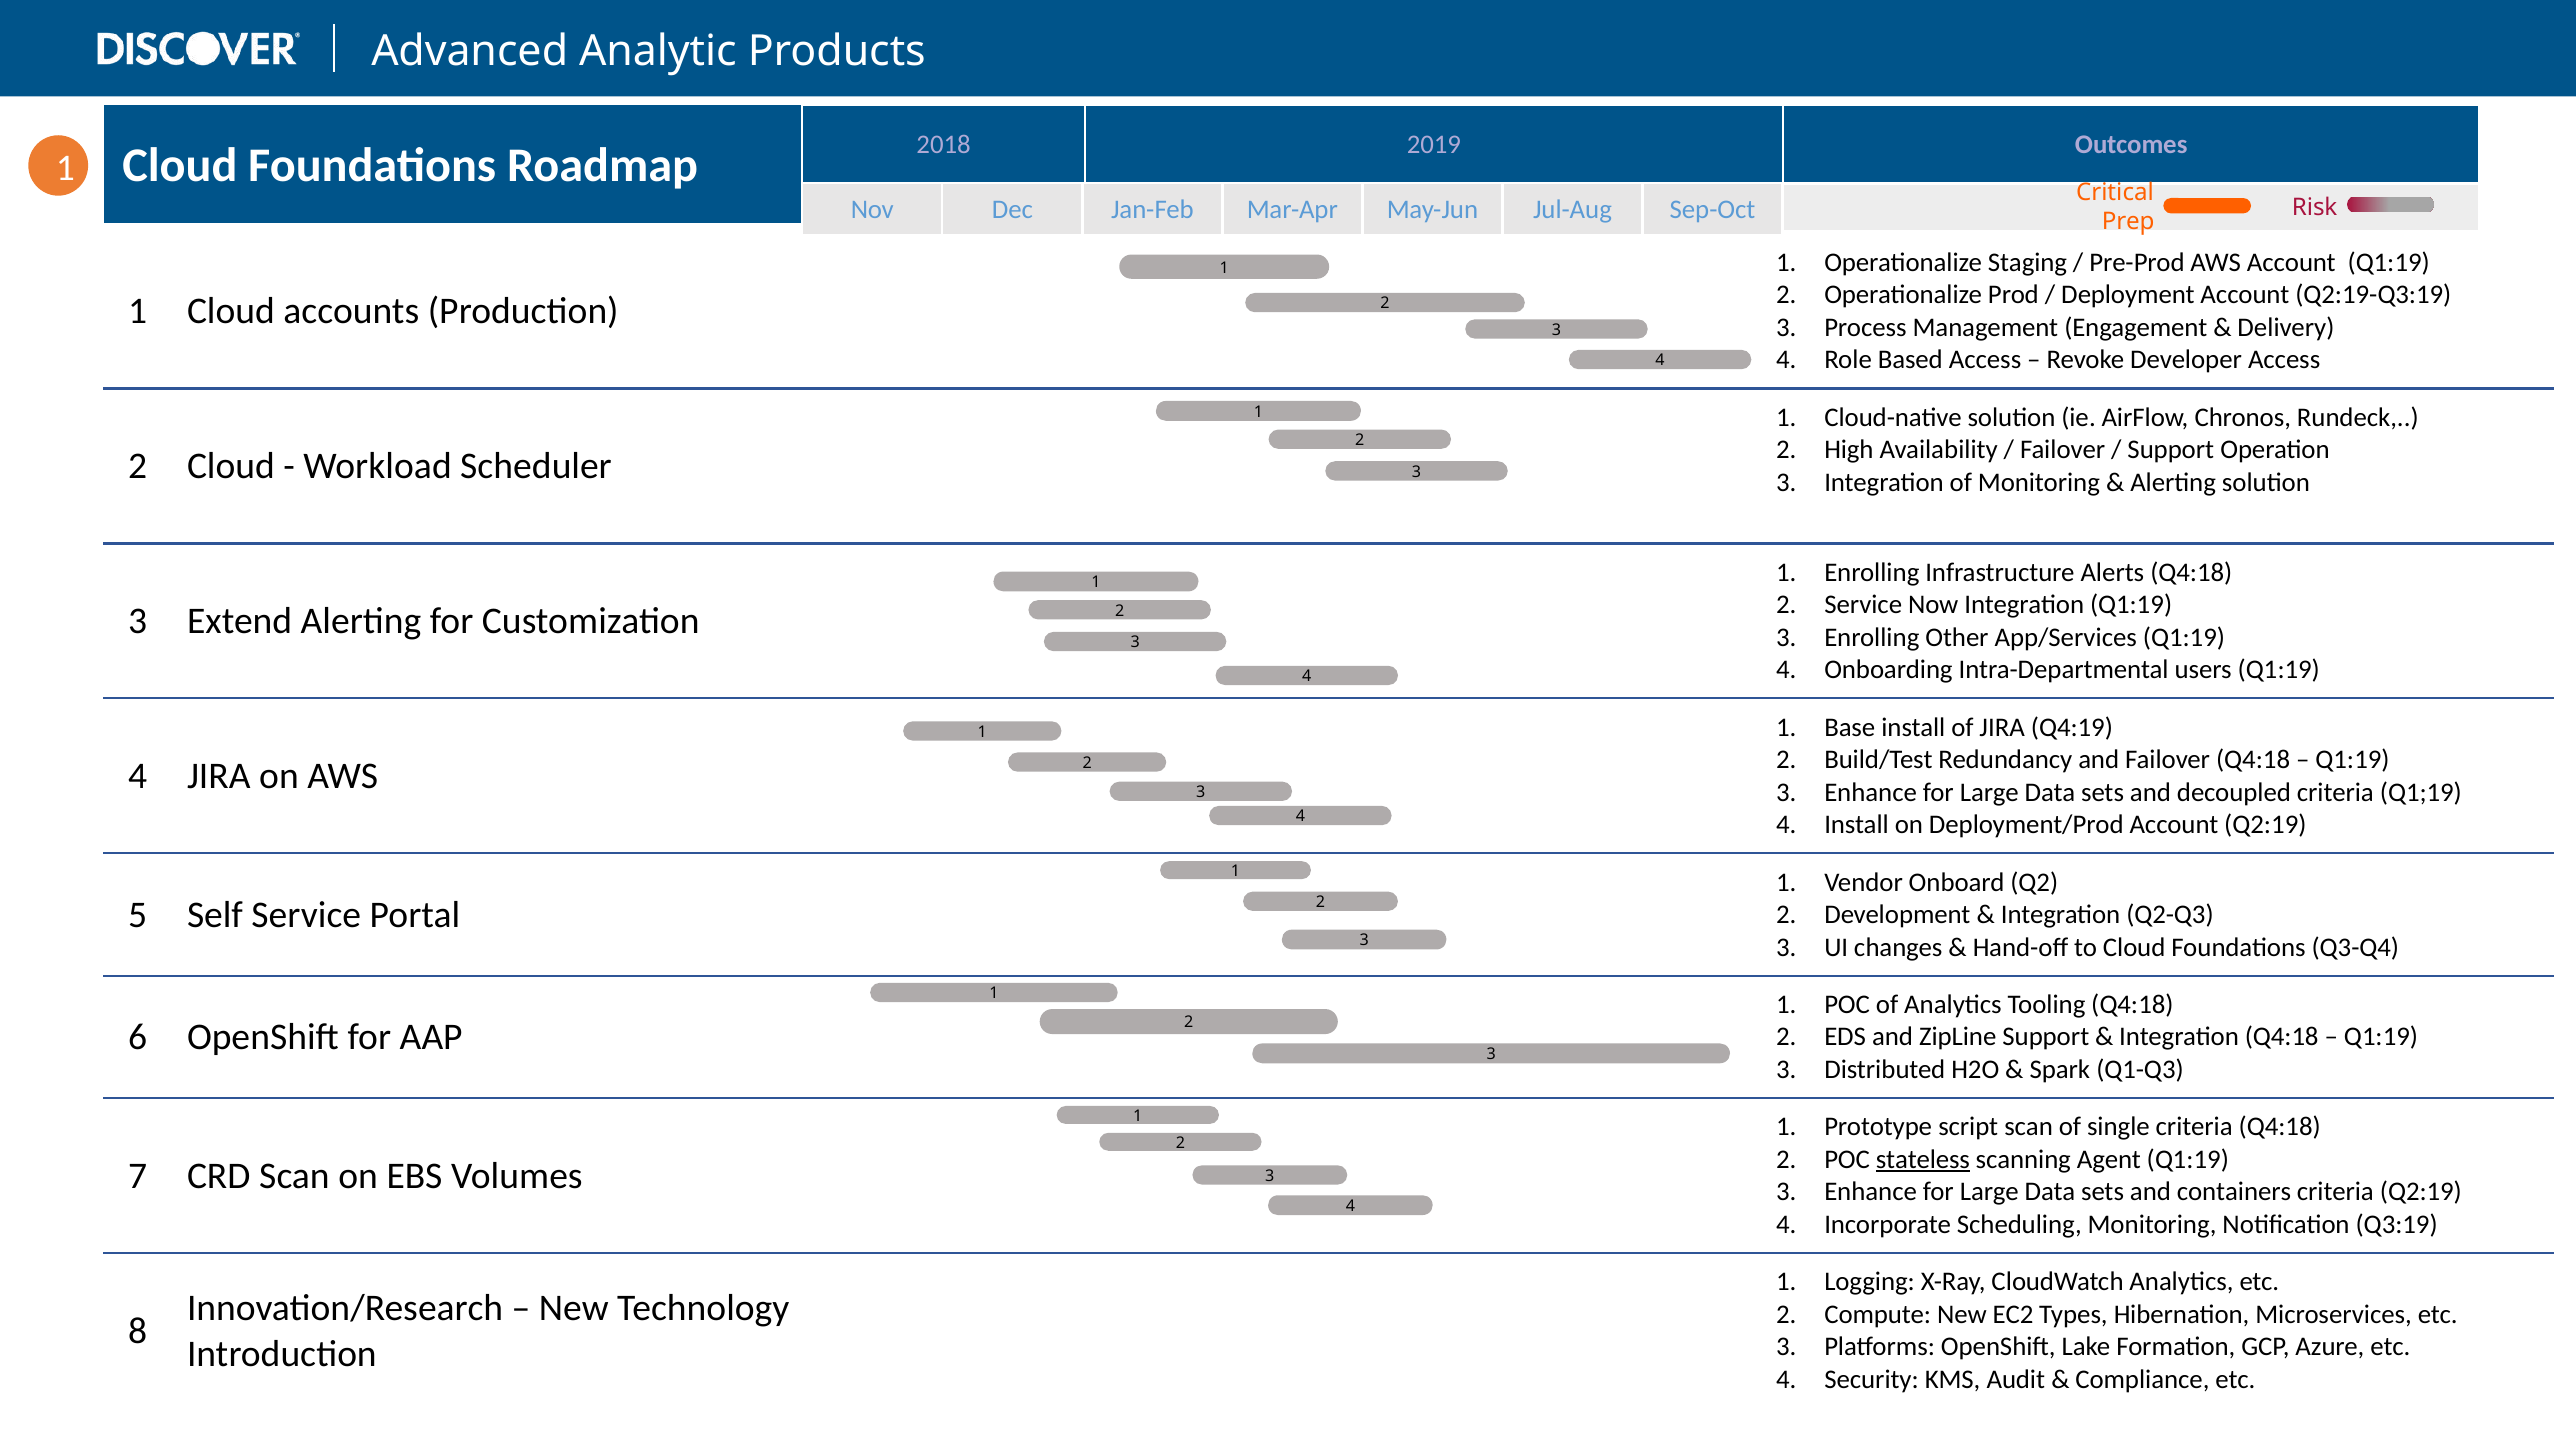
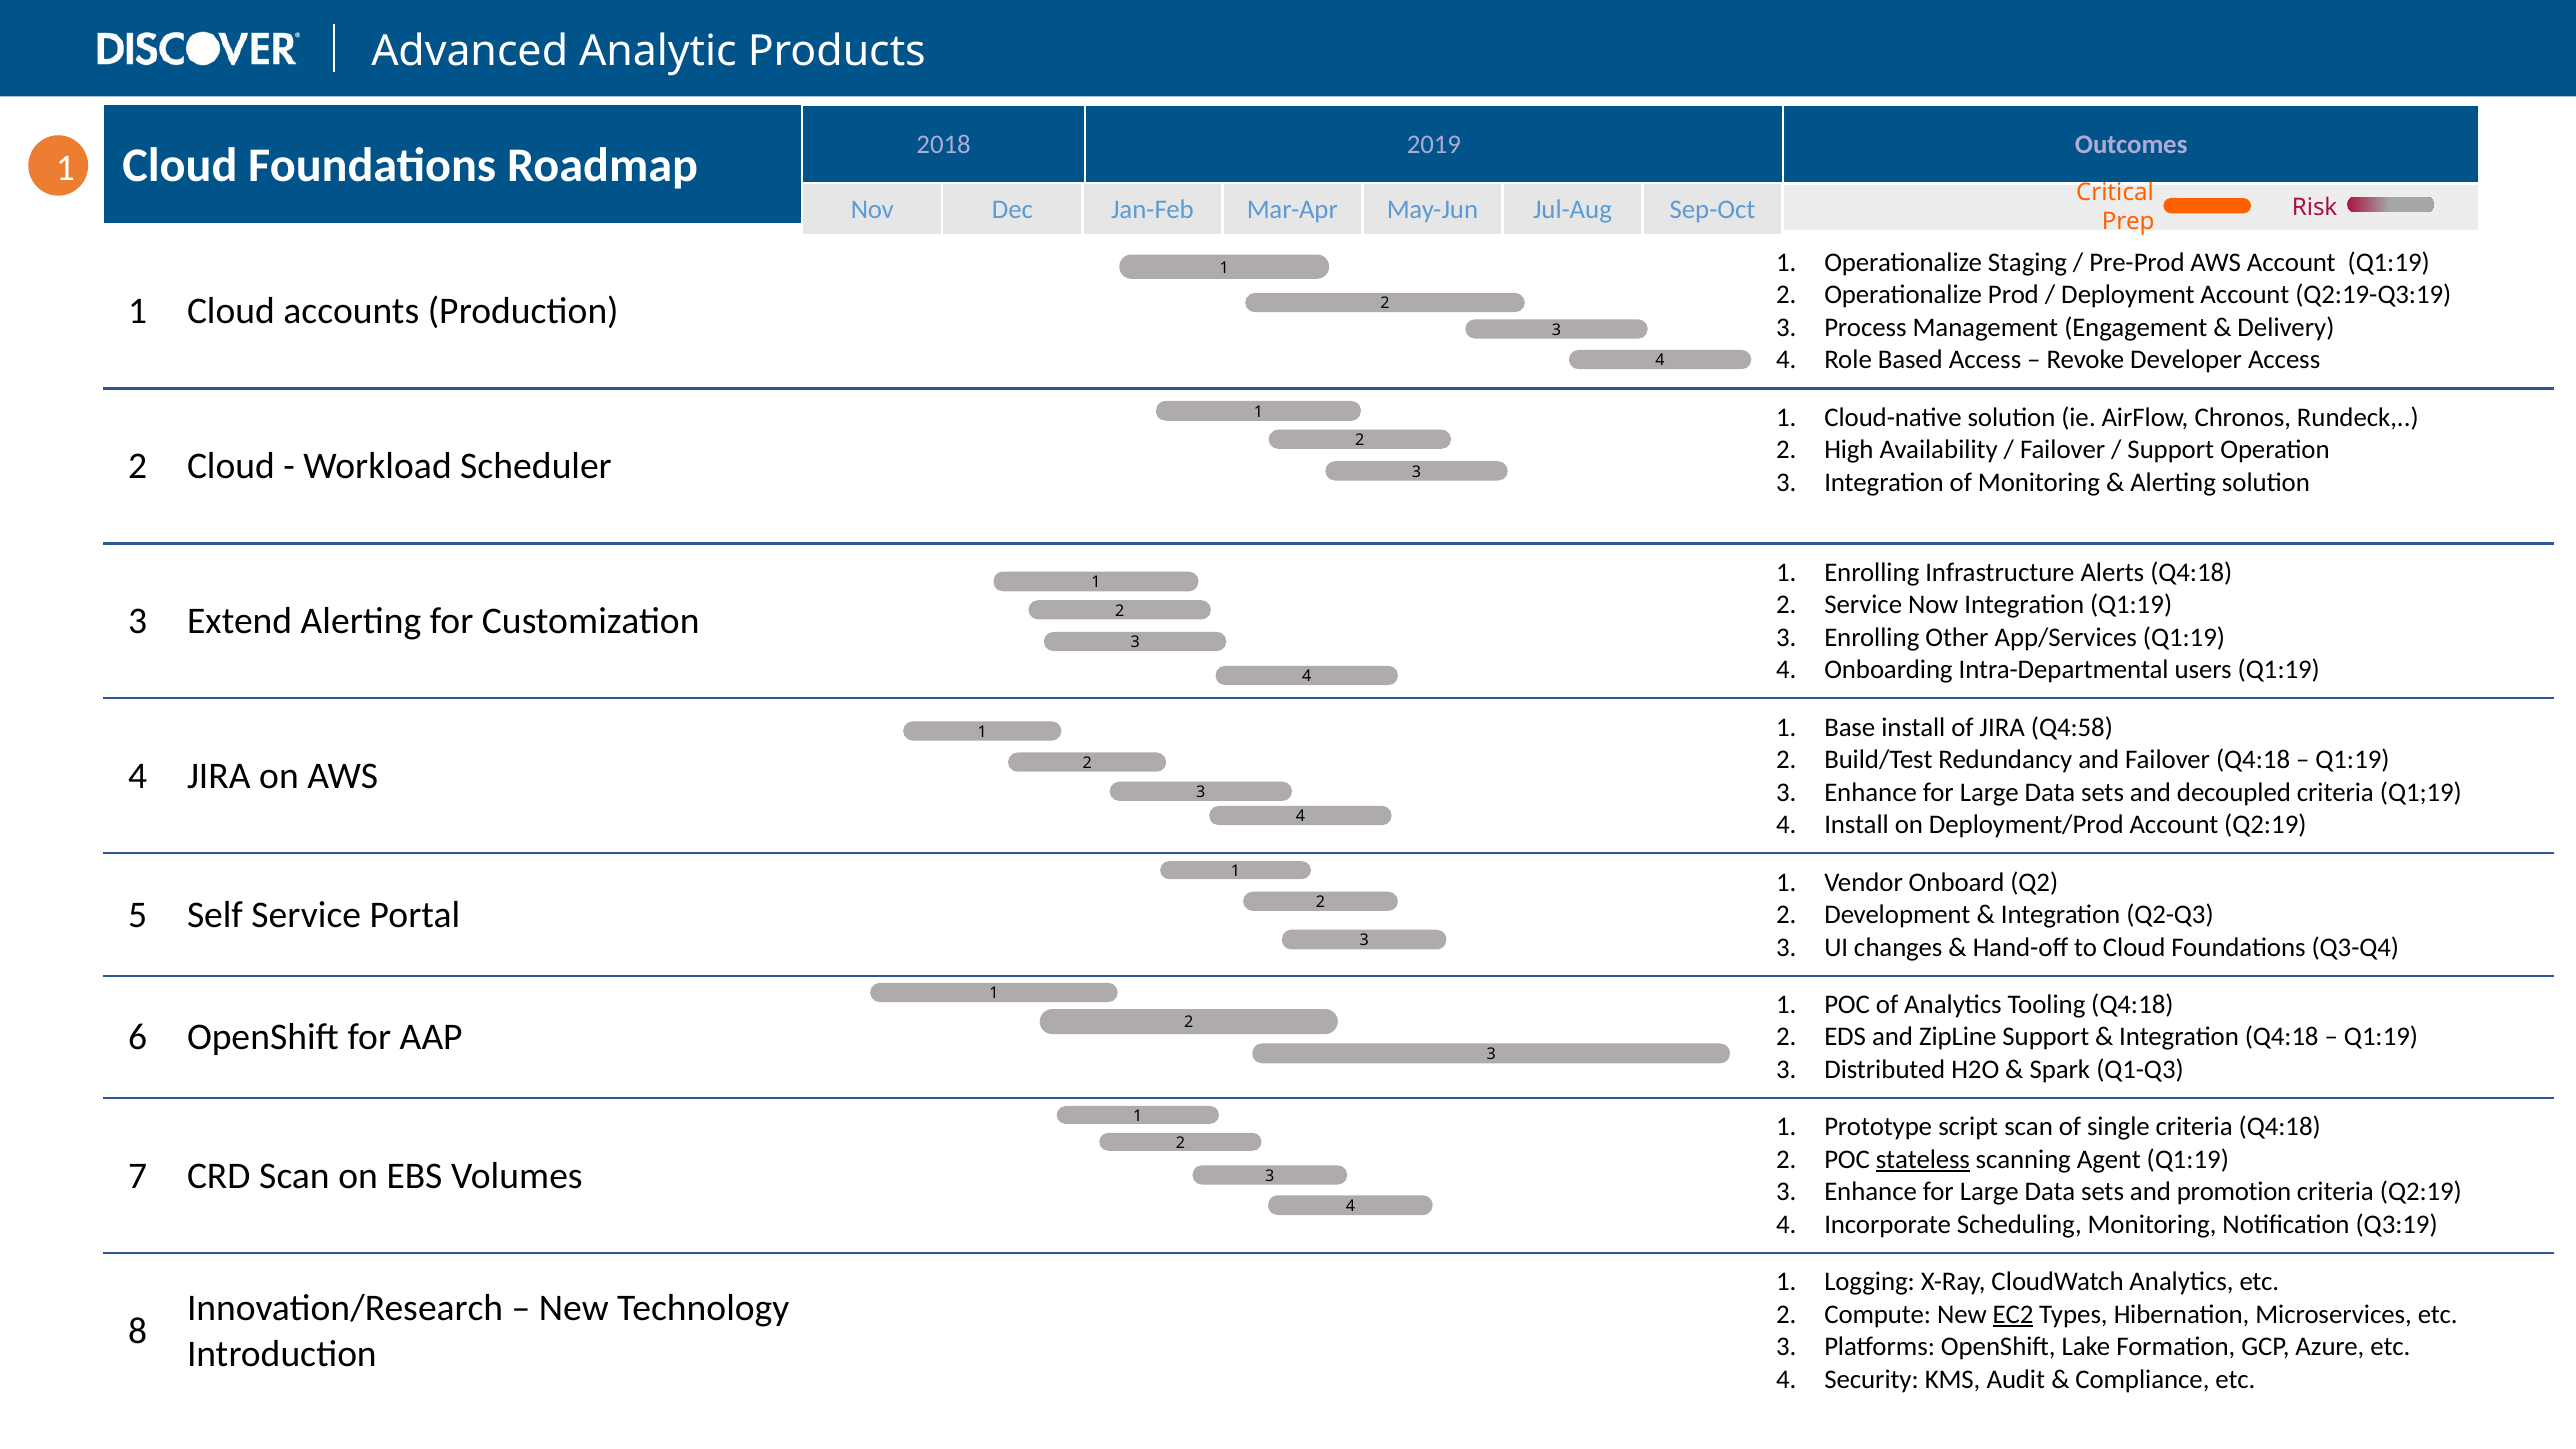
Q4:19: Q4:19 -> Q4:58 (2072, 727)
containers: containers -> promotion (2234, 1192)
EC2 underline: none -> present (2013, 1314)
